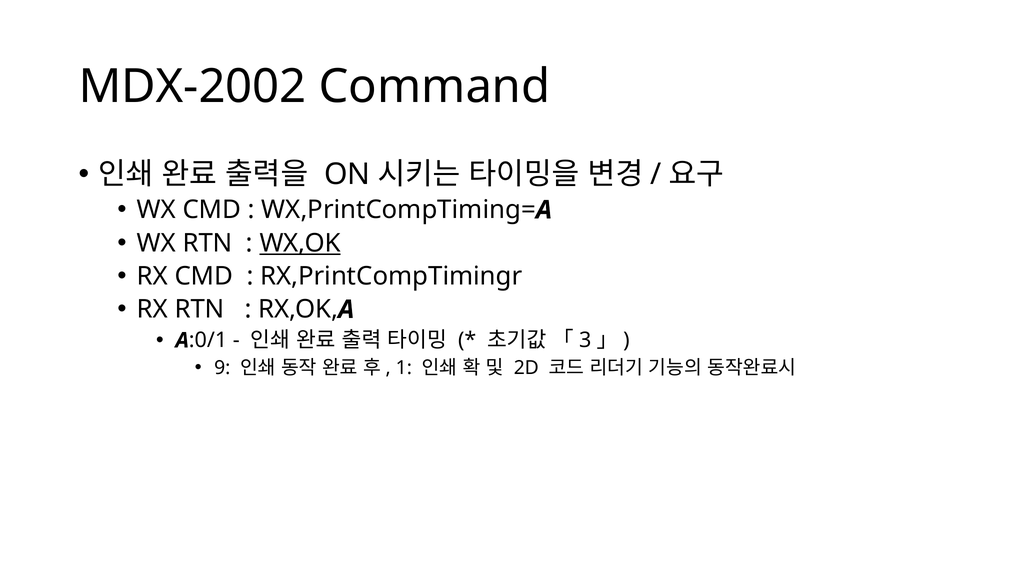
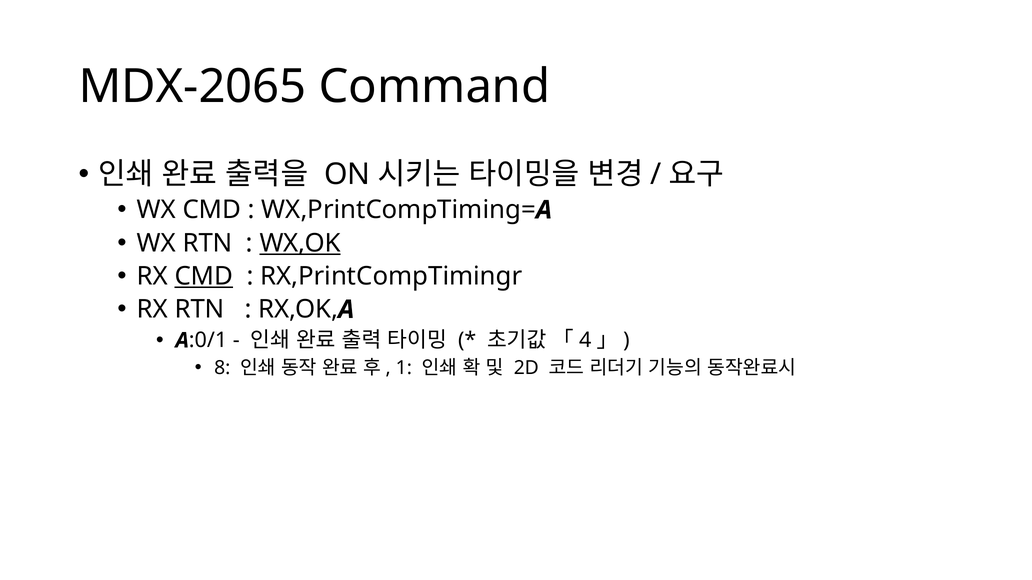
MDX-2002: MDX-2002 -> MDX-2065 (193, 87)
CMD underline: none -> present (204, 276)
3: 3 -> 4 (585, 341)
9: 9 -> 8 (222, 368)
